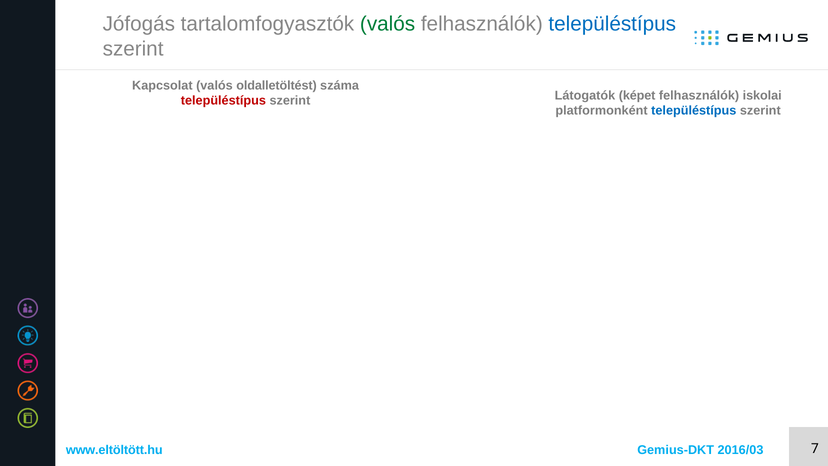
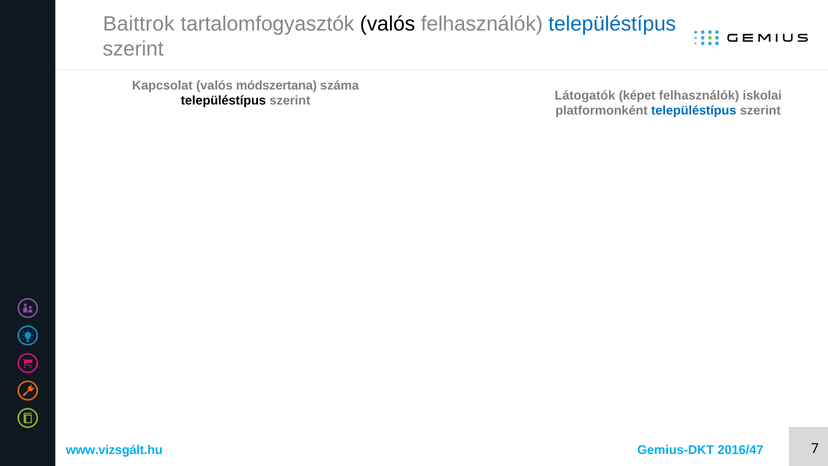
Jófogás: Jófogás -> Baittrok (139, 24)
valós colour: green -> black (388, 24)
oldalletöltést: oldalletöltést -> módszertana (277, 86)
településtípus colour: red -> black (223, 101)
www.eltöltött.hu: www.eltöltött.hu -> www.vizsgált.hu (114, 450)
2016/03: 2016/03 -> 2016/47 (740, 450)
